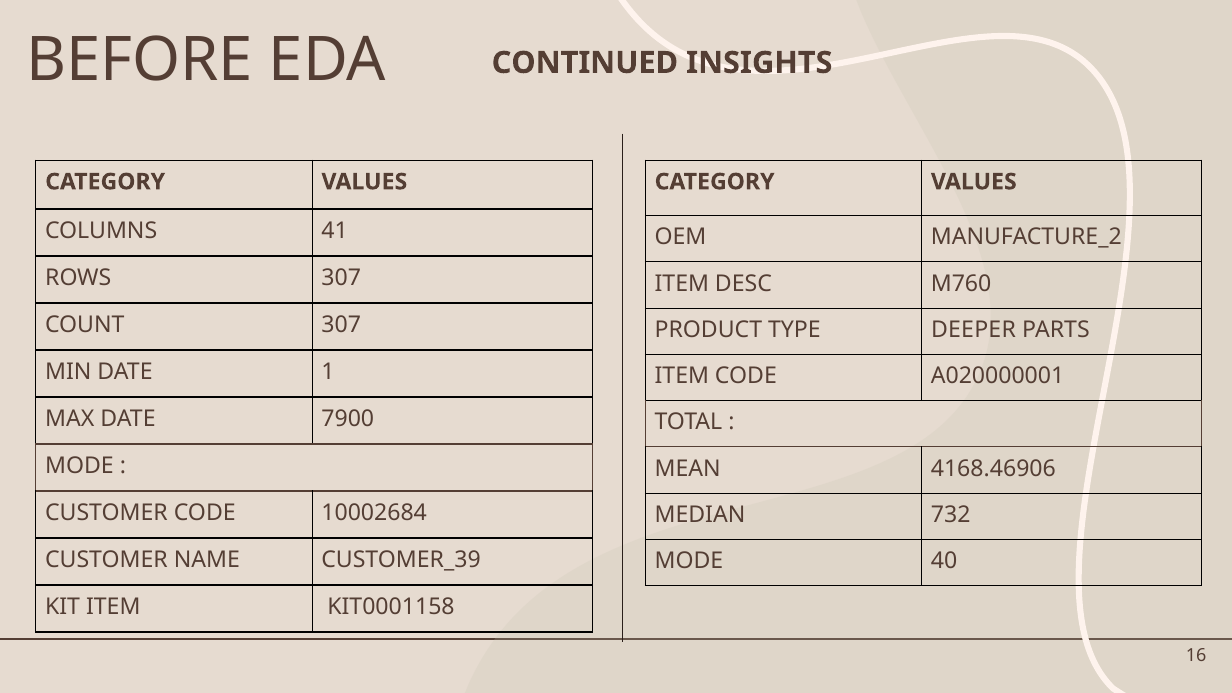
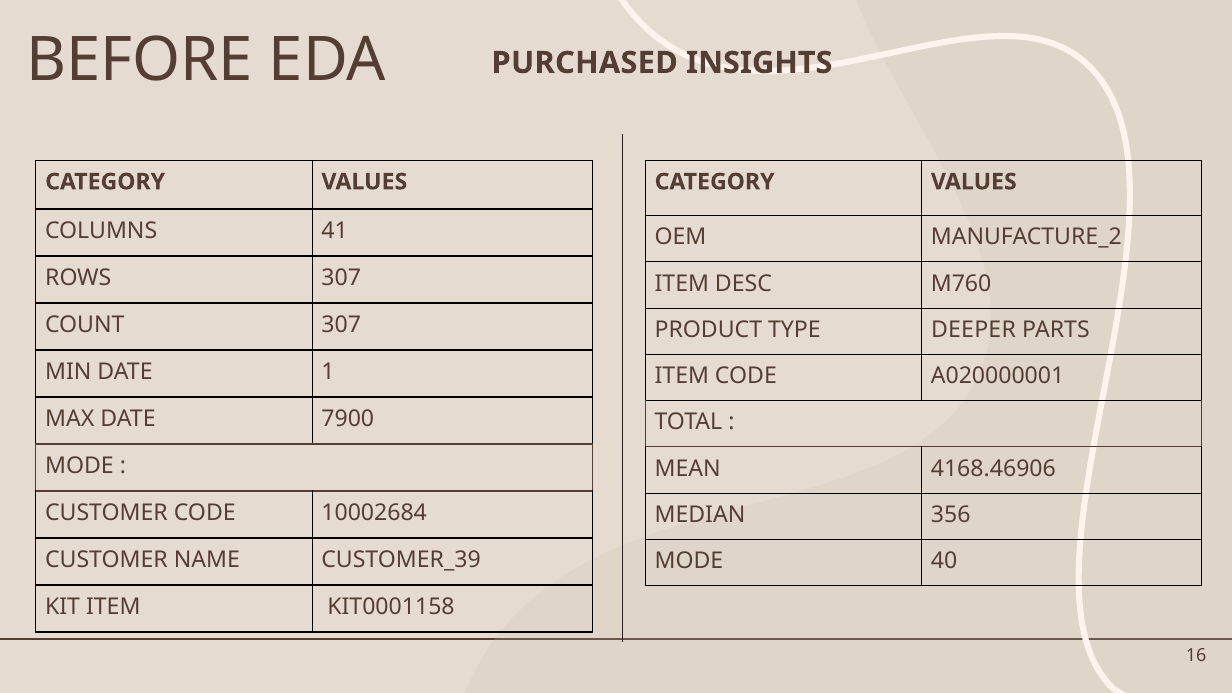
CONTINUED: CONTINUED -> PURCHASED (585, 63)
732: 732 -> 356 (951, 515)
